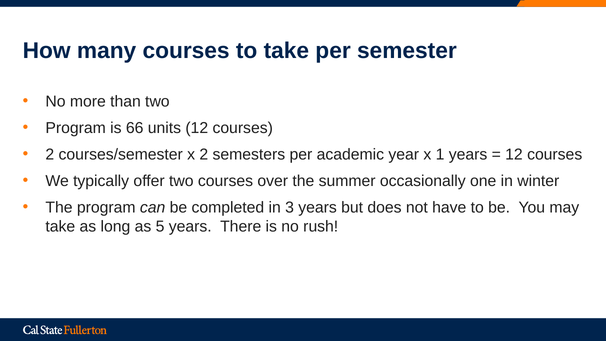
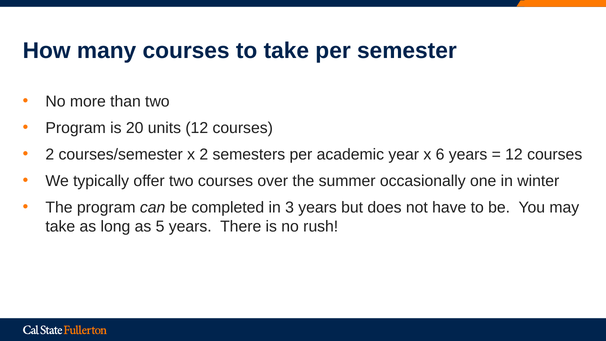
66: 66 -> 20 (135, 128)
1: 1 -> 6 (440, 154)
